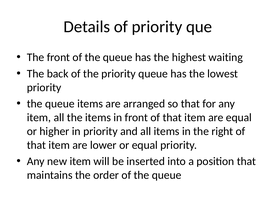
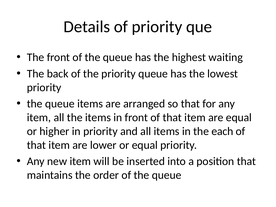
right: right -> each (222, 131)
